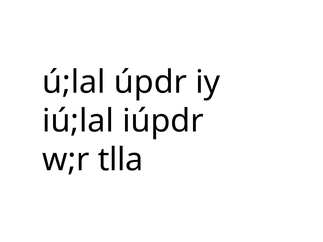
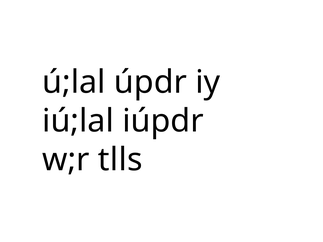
tlla: tlla -> tlls (120, 160)
